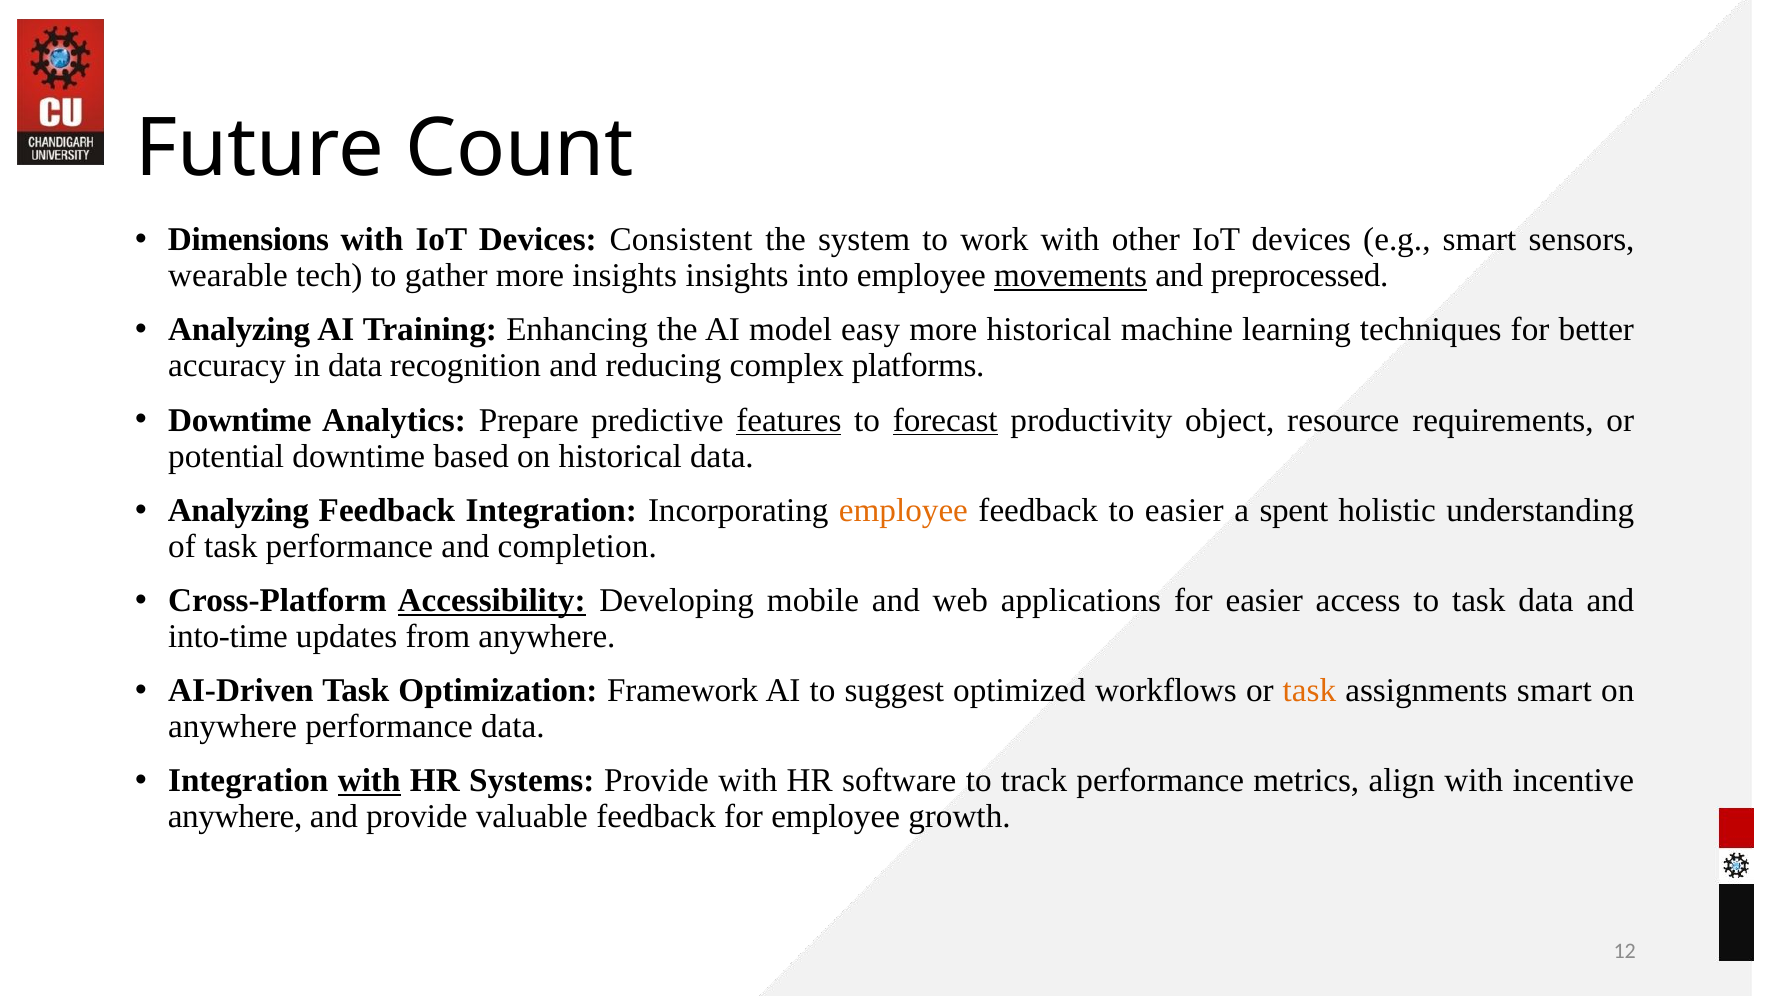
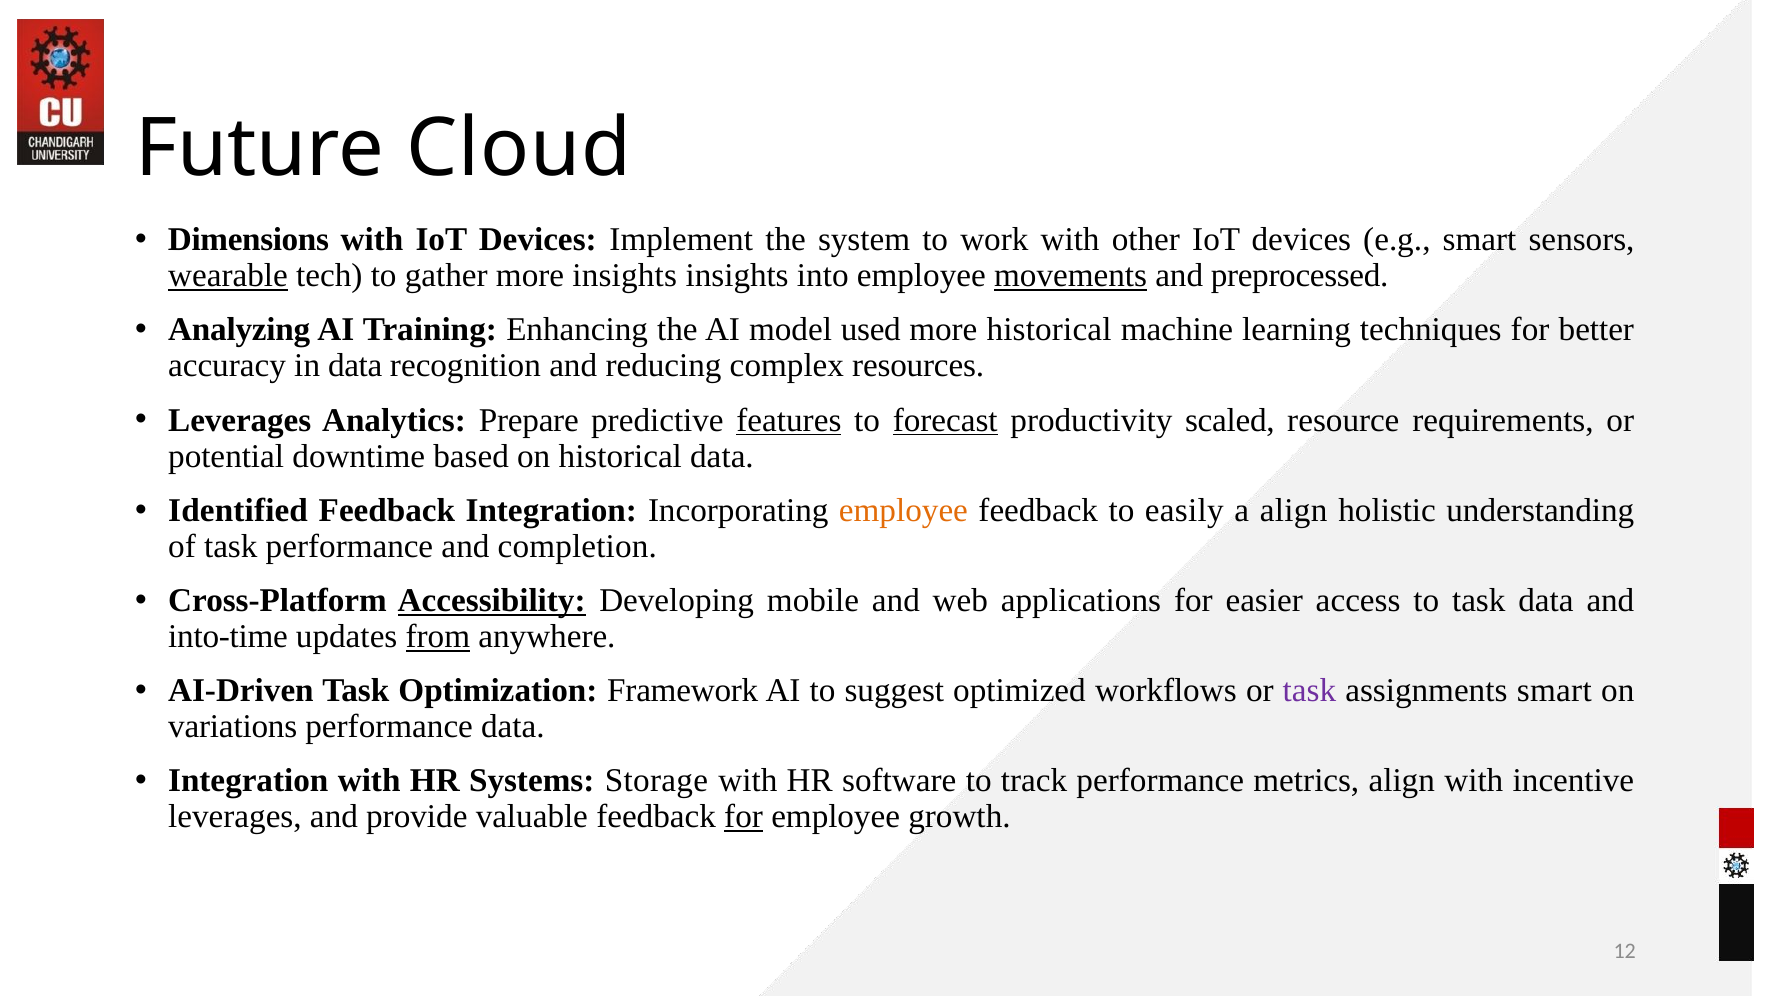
Count: Count -> Cloud (519, 149)
Consistent: Consistent -> Implement (681, 240)
wearable underline: none -> present (228, 276)
easy: easy -> used (871, 330)
platforms: platforms -> resources (918, 366)
Downtime: Downtime -> Leverages (240, 420)
object: object -> scaled (1230, 420)
Analyzing: Analyzing -> Identified (238, 511)
to easier: easier -> easily (1184, 511)
a spent: spent -> align (1294, 511)
from underline: none -> present (438, 637)
task colour: orange -> purple (1309, 691)
anywhere: anywhere -> variations (233, 727)
with underline: present -> none (369, 781)
Systems Provide: Provide -> Storage (656, 781)
anywhere: anywhere -> leverages (235, 817)
for underline: none -> present (744, 817)
